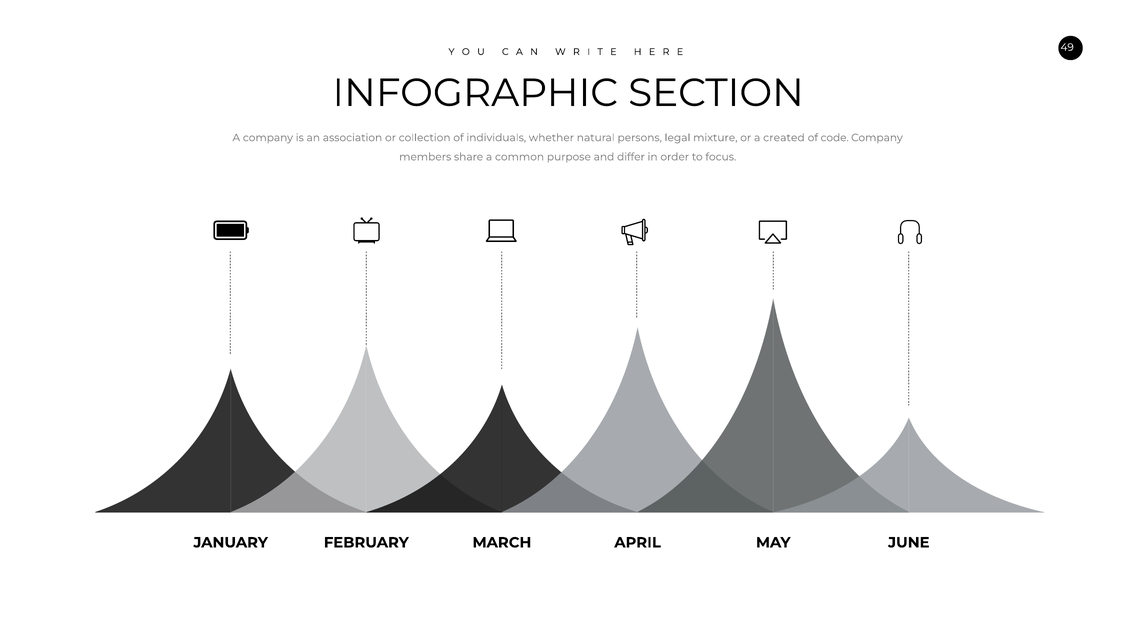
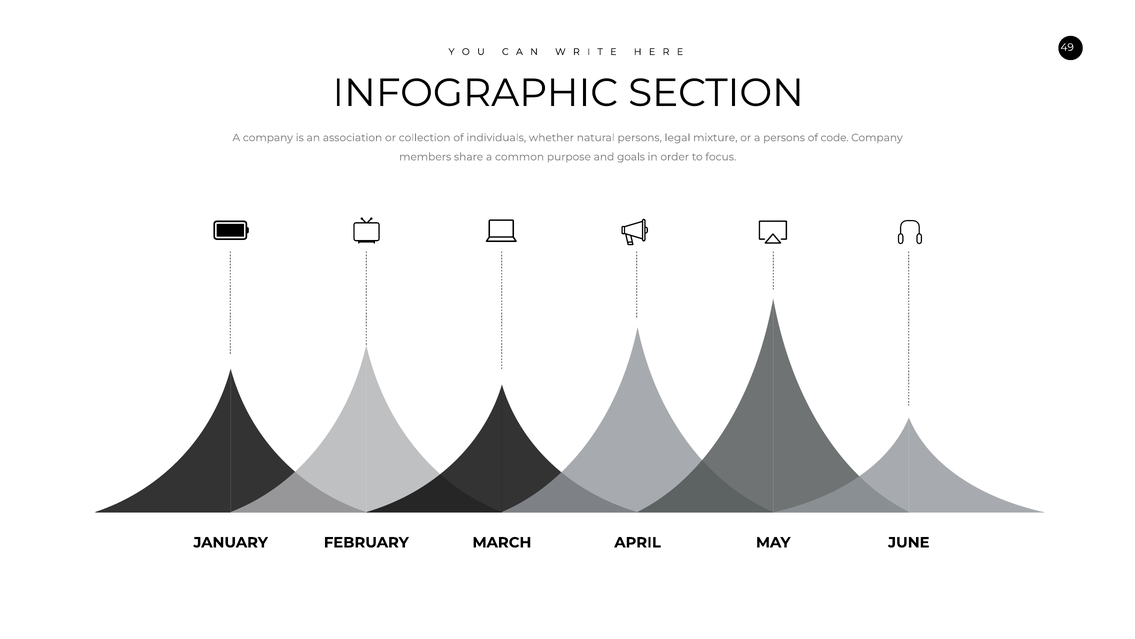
a created: created -> persons (784, 138)
differ: differ -> goals (631, 157)
